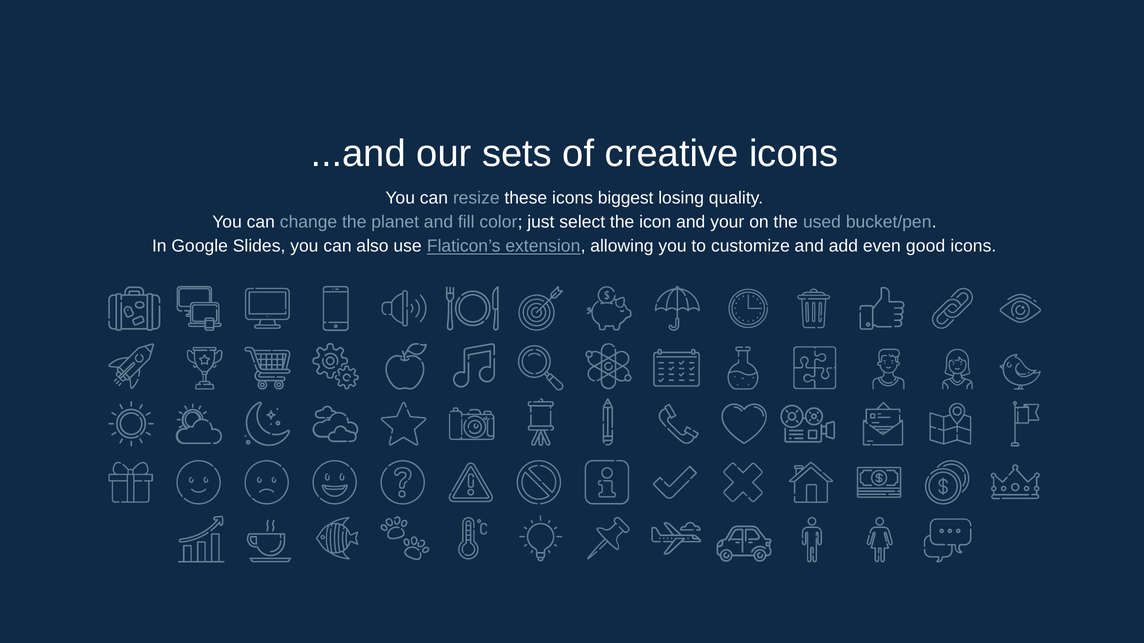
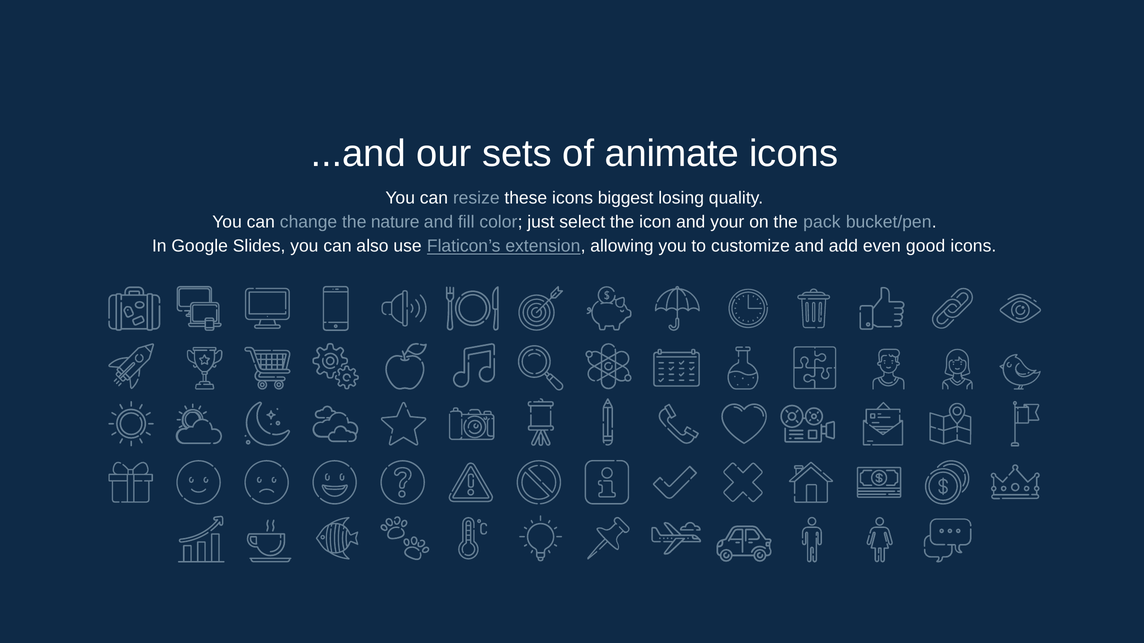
creative: creative -> animate (672, 154)
planet: planet -> nature (395, 222)
used: used -> pack (822, 222)
